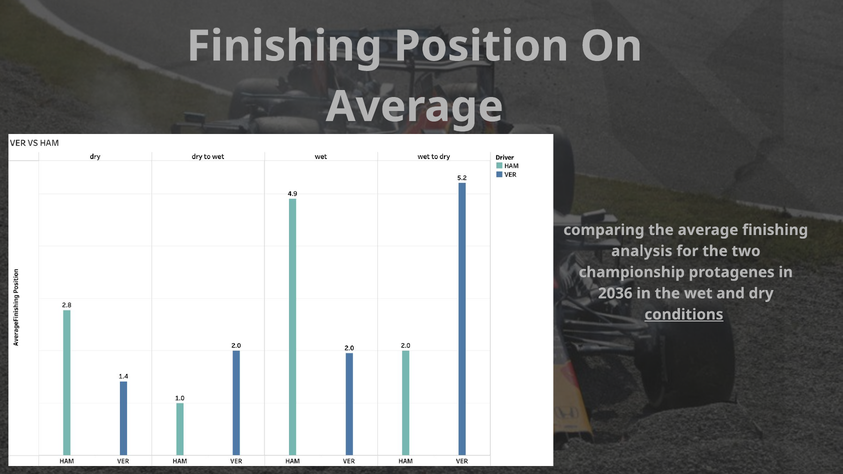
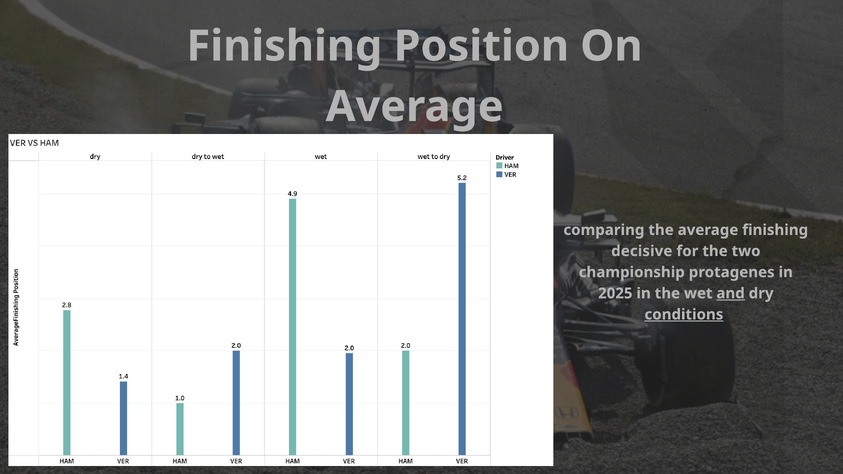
analysis: analysis -> decisive (642, 251)
2036: 2036 -> 2025 (615, 294)
and underline: none -> present (731, 294)
